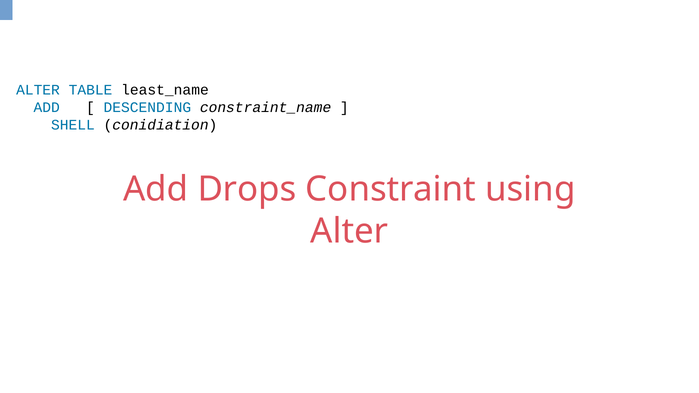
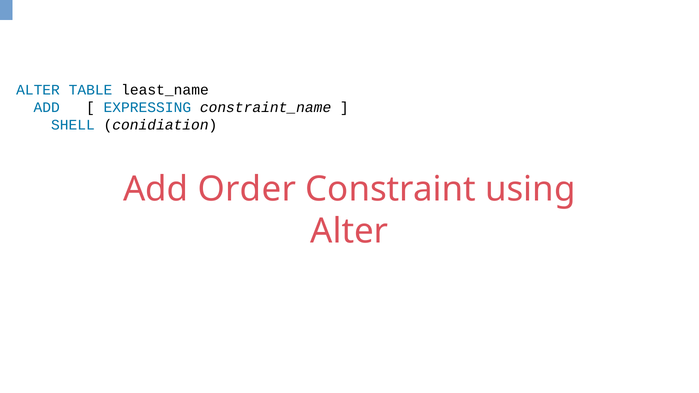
DESCENDING: DESCENDING -> EXPRESSING (147, 107)
Drops: Drops -> Order (247, 190)
